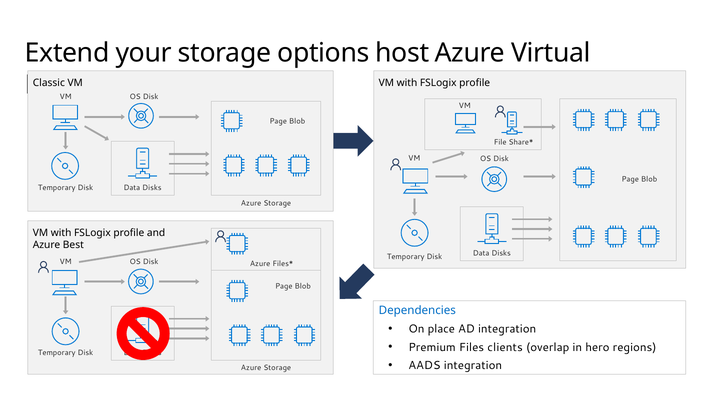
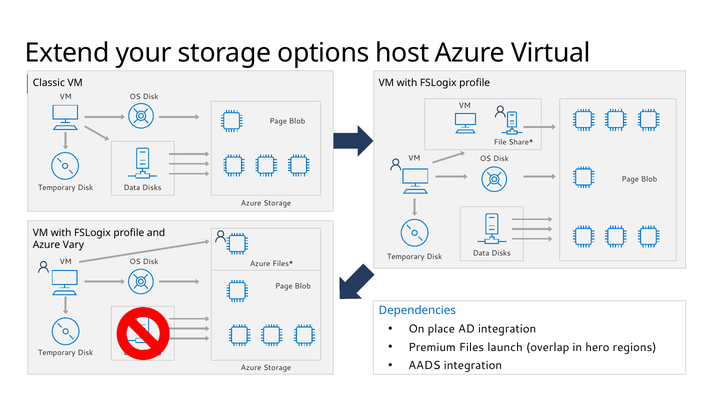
Best: Best -> Vary (73, 245)
clients: clients -> launch (505, 347)
